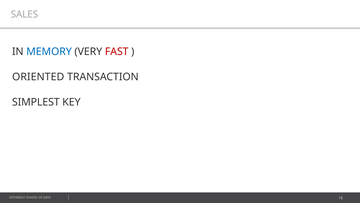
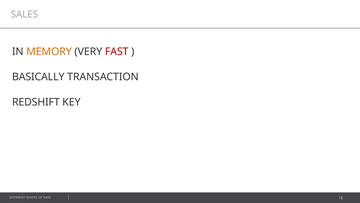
MEMORY colour: blue -> orange (49, 51)
ORIENTED: ORIENTED -> BASICALLY (38, 77)
SIMPLEST: SIMPLEST -> REDSHIFT (36, 102)
